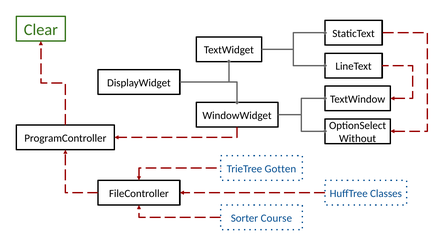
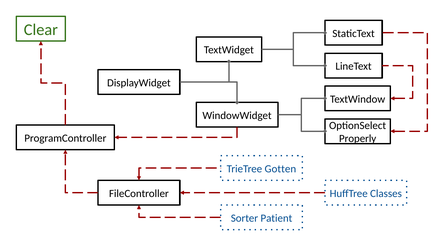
Without: Without -> Properly (358, 138)
Course: Course -> Patient (276, 217)
